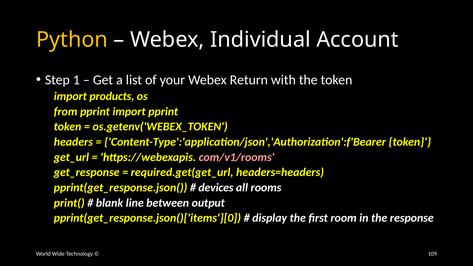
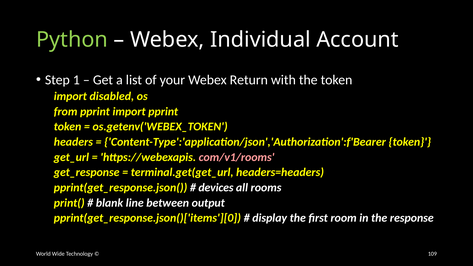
Python colour: yellow -> light green (72, 40)
products: products -> disabled (112, 96)
required.get(get_url: required.get(get_url -> terminal.get(get_url (182, 172)
